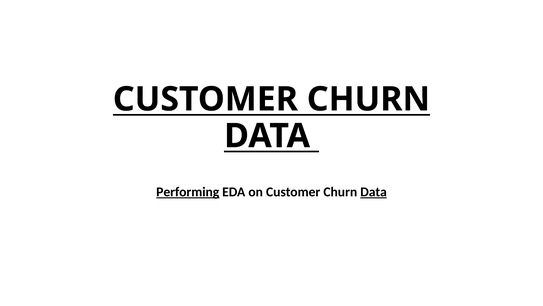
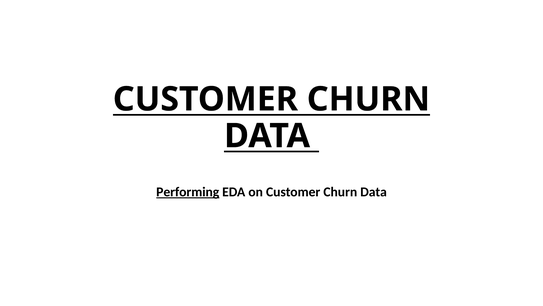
Data underline: present -> none (374, 192)
